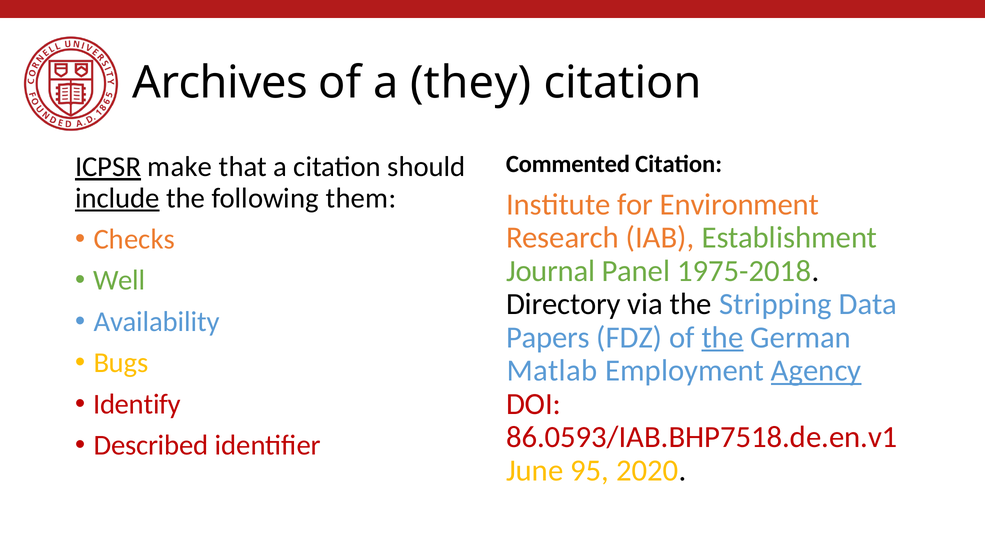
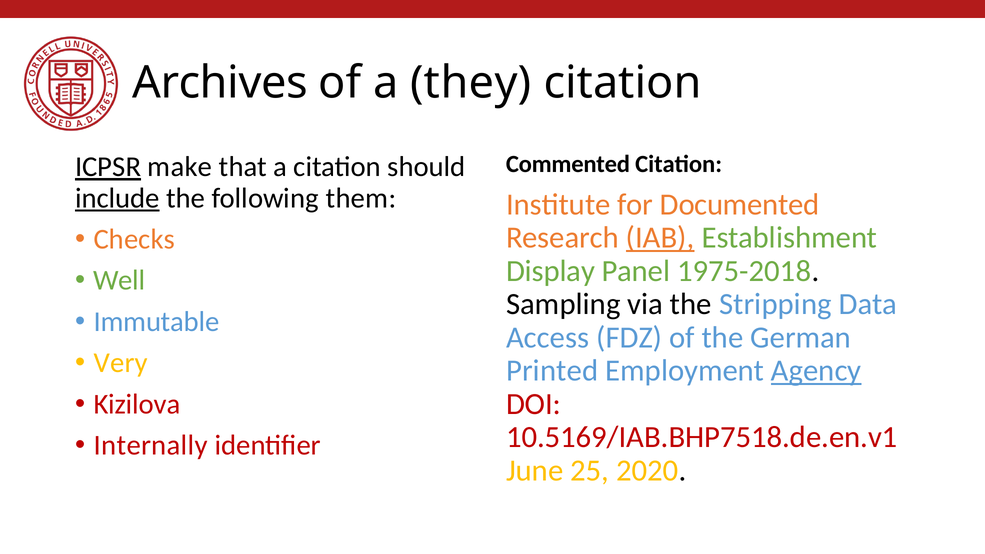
Environment: Environment -> Documented (740, 204)
IAB underline: none -> present (660, 238)
Journal: Journal -> Display (550, 271)
Directory: Directory -> Sampling (563, 304)
Availability: Availability -> Immutable (157, 322)
Papers: Papers -> Access (548, 337)
the underline: present -> none (723, 337)
Bugs: Bugs -> Very (121, 363)
Matlab: Matlab -> Printed (552, 371)
Identify: Identify -> Kizilova (137, 404)
86.0593/IAB.BHP7518.de.en.v1: 86.0593/IAB.BHP7518.de.en.v1 -> 10.5169/IAB.BHP7518.de.en.v1 (702, 437)
Described: Described -> Internally (151, 446)
95: 95 -> 25 (590, 470)
